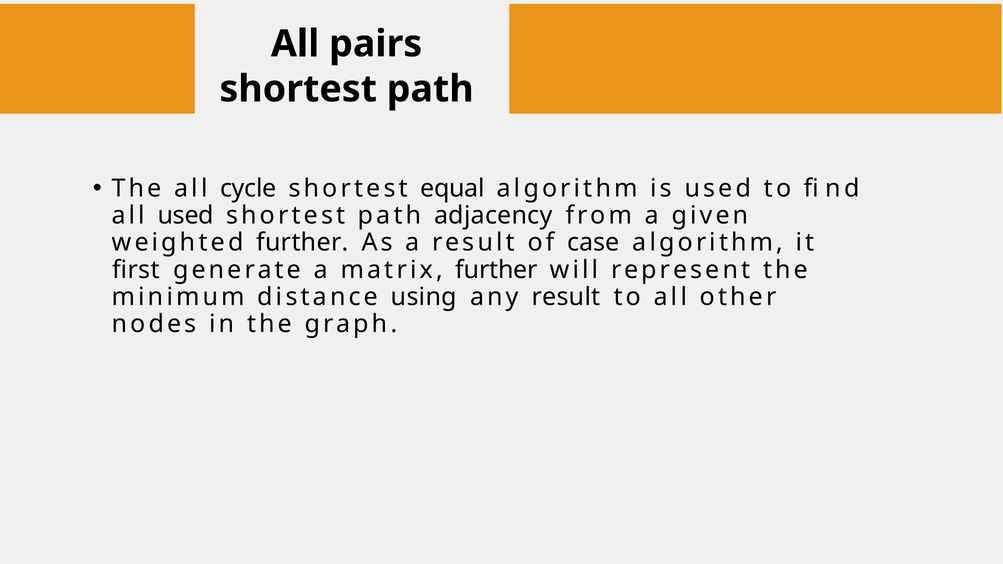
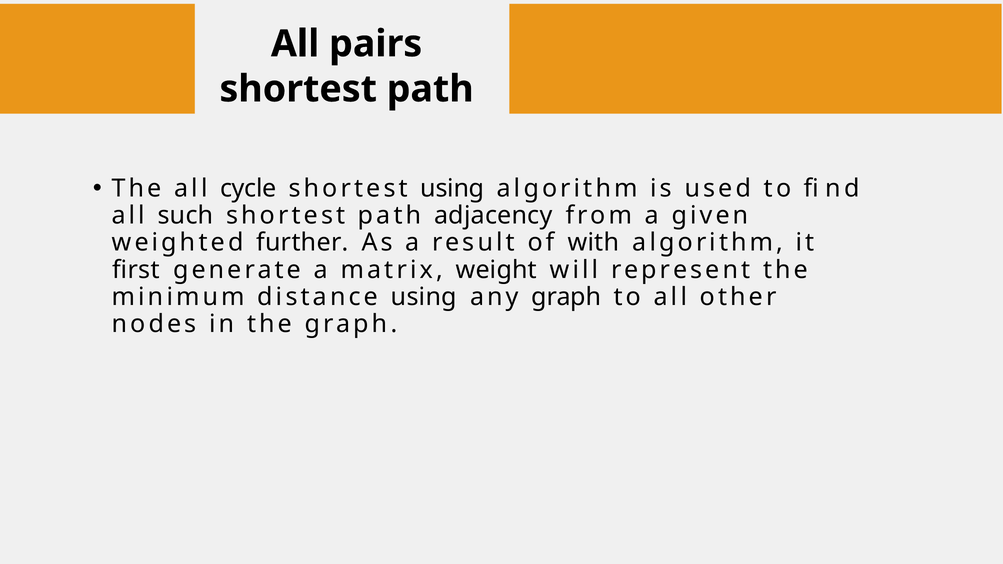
shortest equal: equal -> using (452, 189)
all used: used -> such (185, 216)
case: case -> with (593, 243)
matrix further: further -> weight (496, 270)
any result: result -> graph (566, 297)
